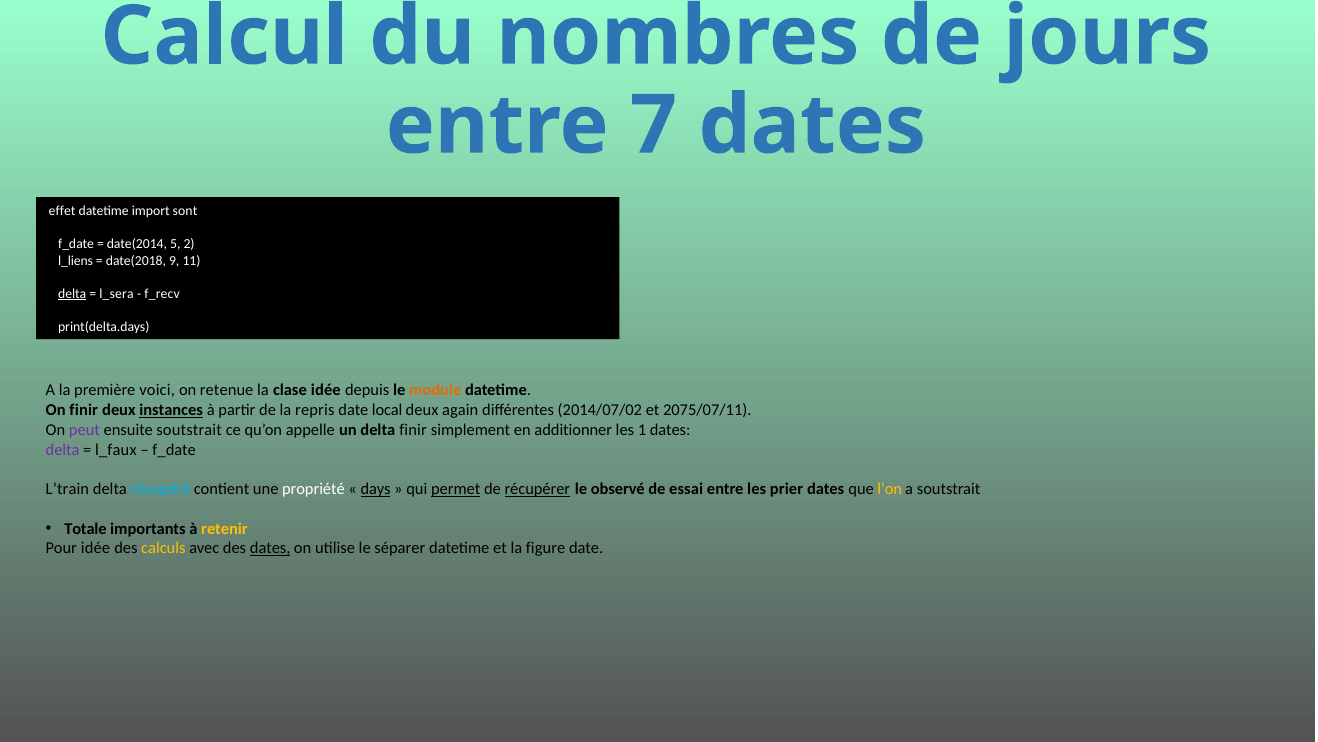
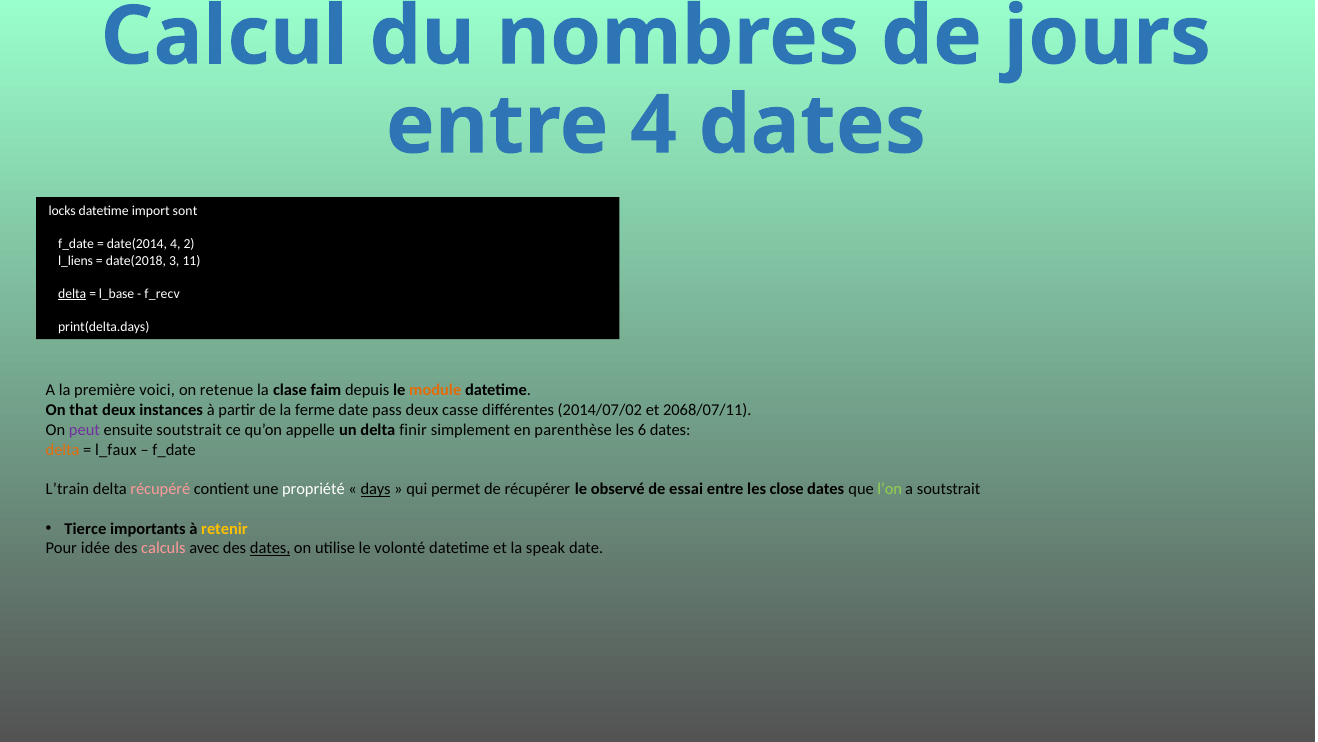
entre 7: 7 -> 4 (654, 125)
effet: effet -> locks (62, 211)
date(2014 5: 5 -> 4 (175, 244)
9: 9 -> 3 (174, 261)
l_sera: l_sera -> l_base (117, 294)
clase idée: idée -> faim (326, 390)
On finir: finir -> that (84, 410)
instances underline: present -> none (171, 410)
repris: repris -> ferme (315, 410)
local: local -> pass (387, 410)
again: again -> casse (460, 410)
2075/07/11: 2075/07/11 -> 2068/07/11 (707, 410)
additionner: additionner -> parenthèse (573, 429)
1: 1 -> 6 (642, 429)
delta colour: purple -> orange (63, 449)
récupéré colour: light blue -> pink (160, 489)
permet underline: present -> none (456, 489)
récupérer underline: present -> none (537, 489)
prier: prier -> close (787, 489)
l’on colour: yellow -> light green (890, 489)
Totale: Totale -> Tierce (85, 528)
calculs colour: yellow -> pink (163, 548)
séparer: séparer -> volonté (400, 548)
figure: figure -> speak (546, 548)
